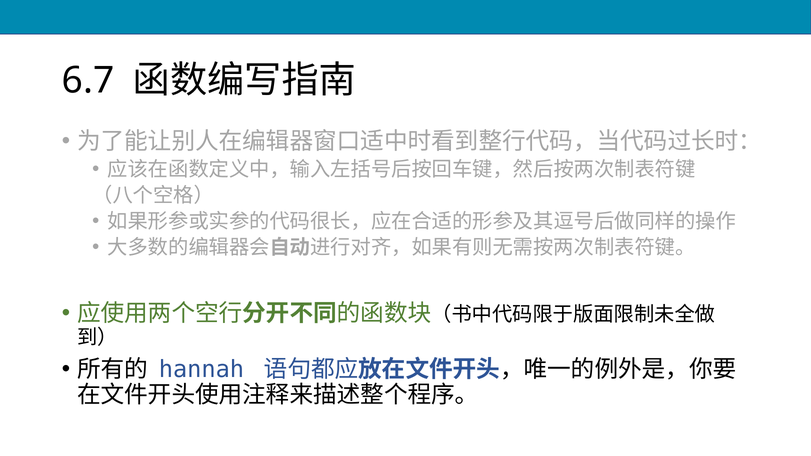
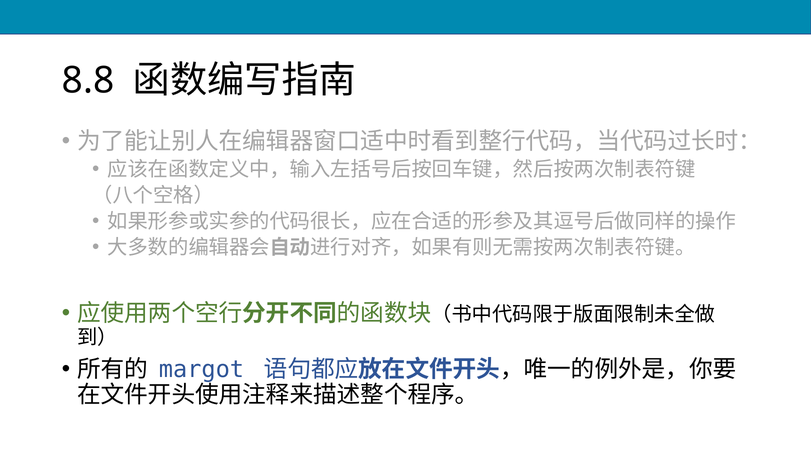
6.7: 6.7 -> 8.8 (88, 80)
hannah: hannah -> margot (201, 370)
